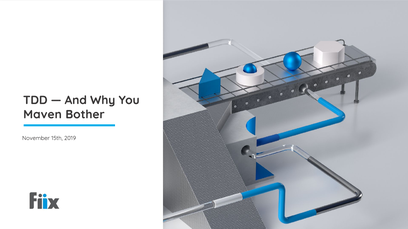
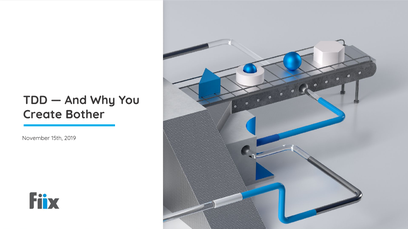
Maven: Maven -> Create (43, 115)
